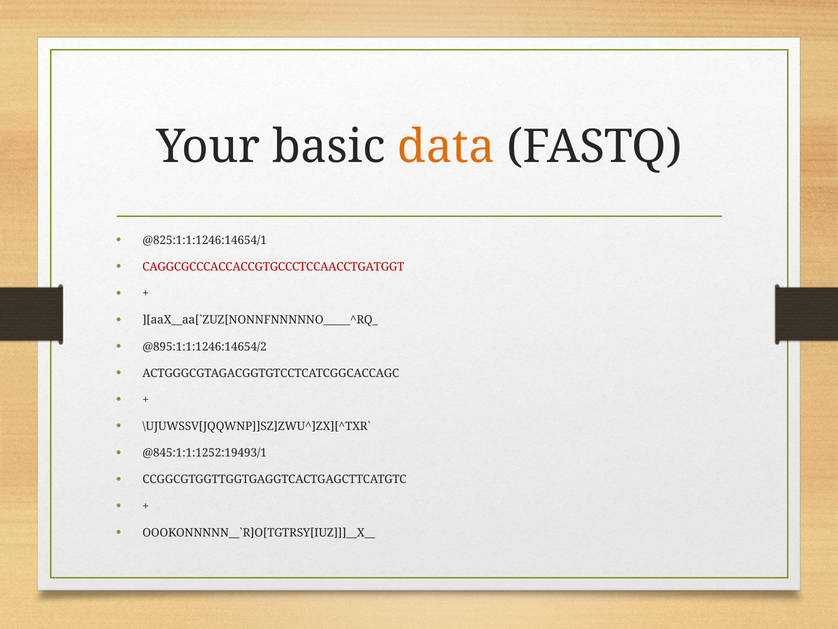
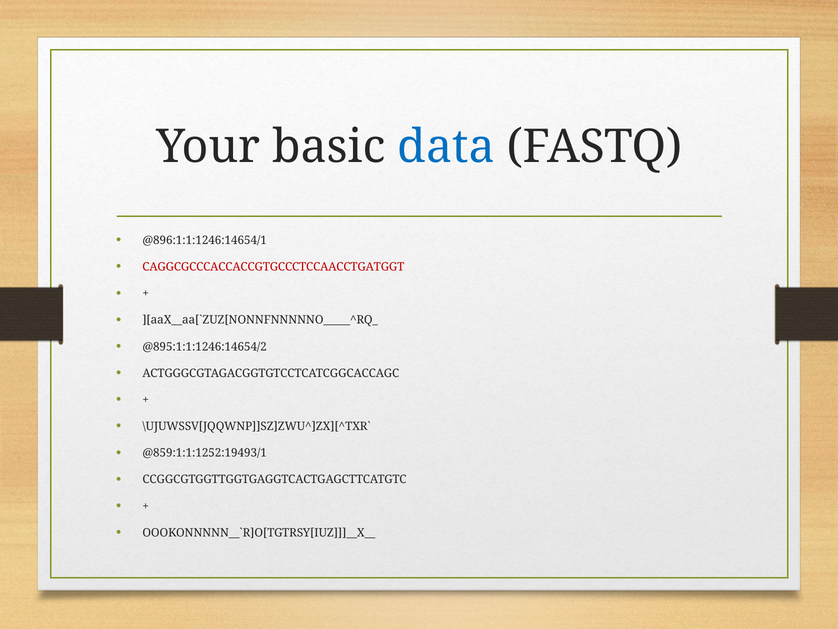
data colour: orange -> blue (446, 147)
@825:1:1:1246:14654/1: @825:1:1:1246:14654/1 -> @896:1:1:1246:14654/1 (205, 240)
@845:1:1:1252:19493/1: @845:1:1:1252:19493/1 -> @859:1:1:1252:19493/1 (205, 453)
